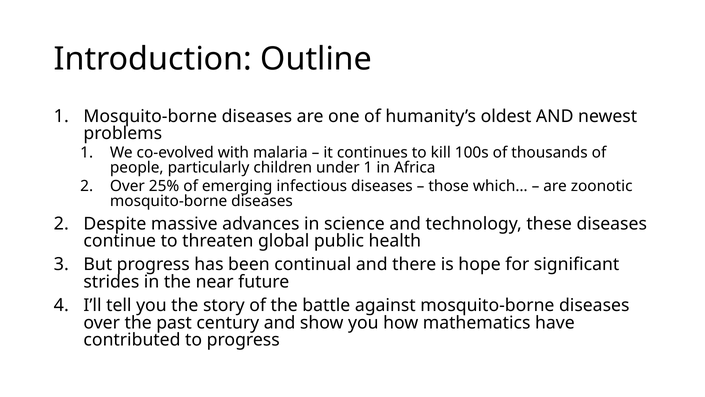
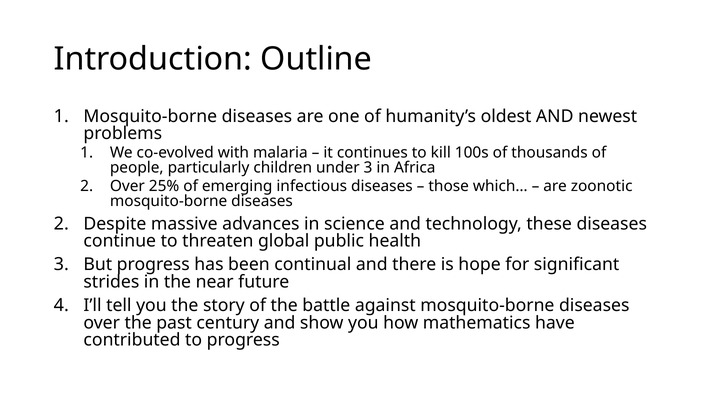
under 1: 1 -> 3 (368, 168)
